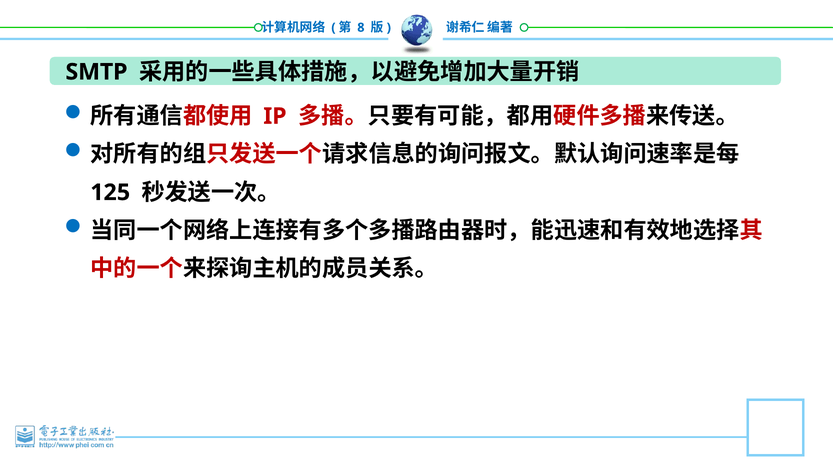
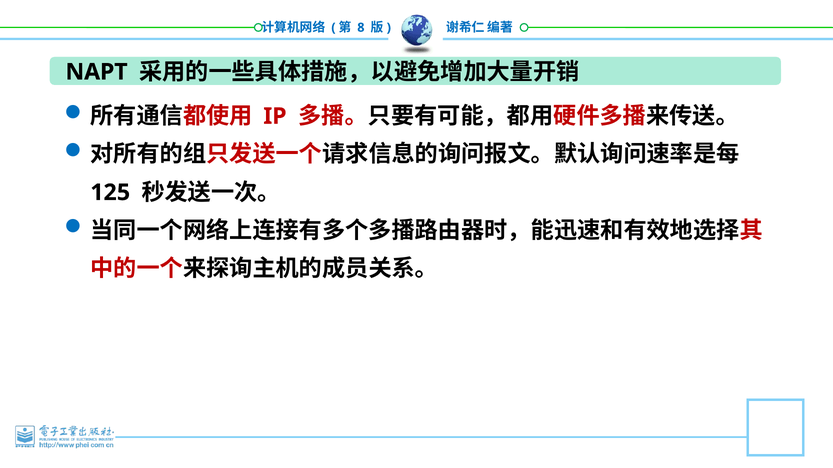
SMTP: SMTP -> NAPT (97, 72)
